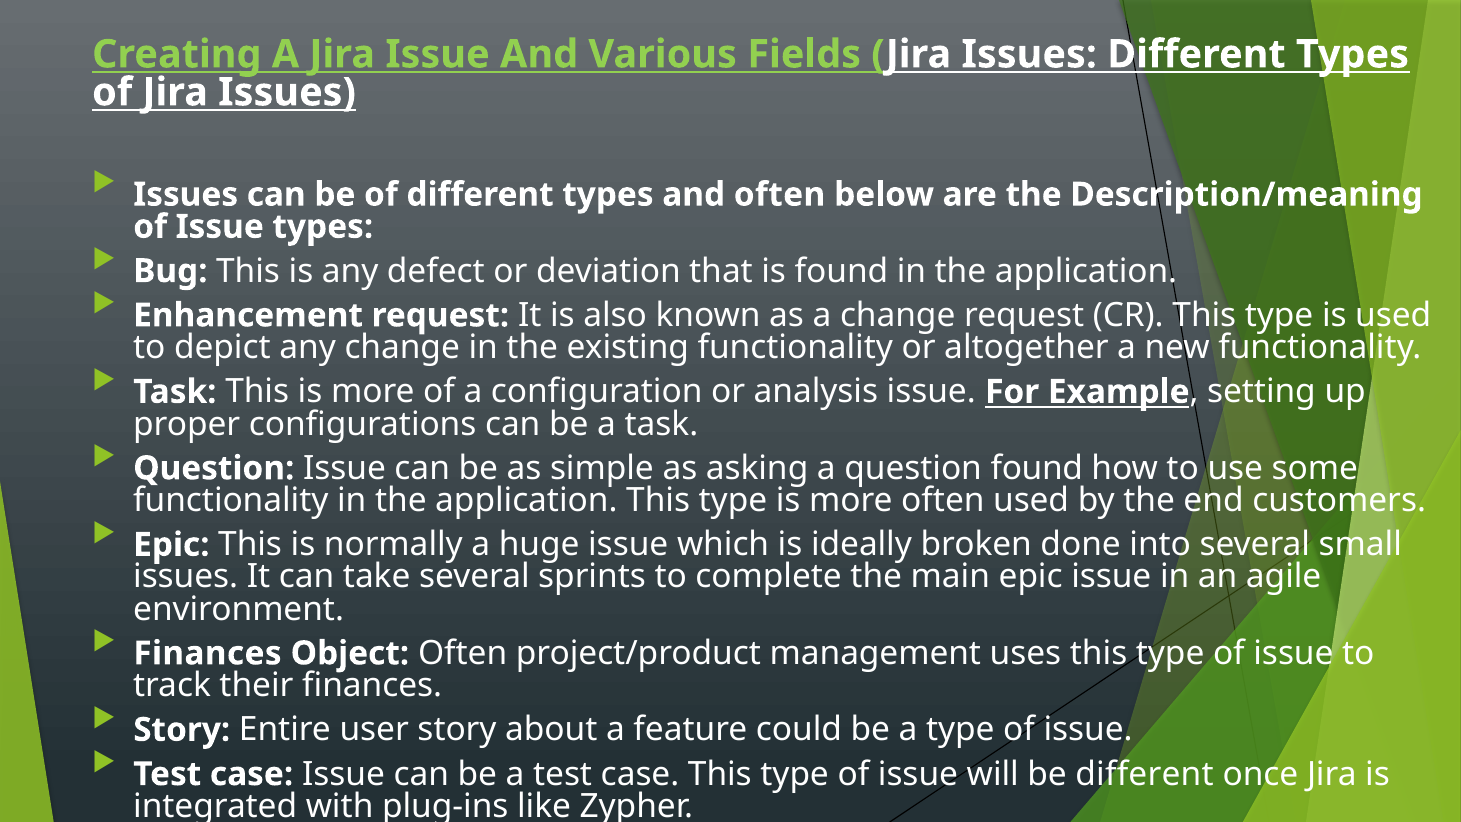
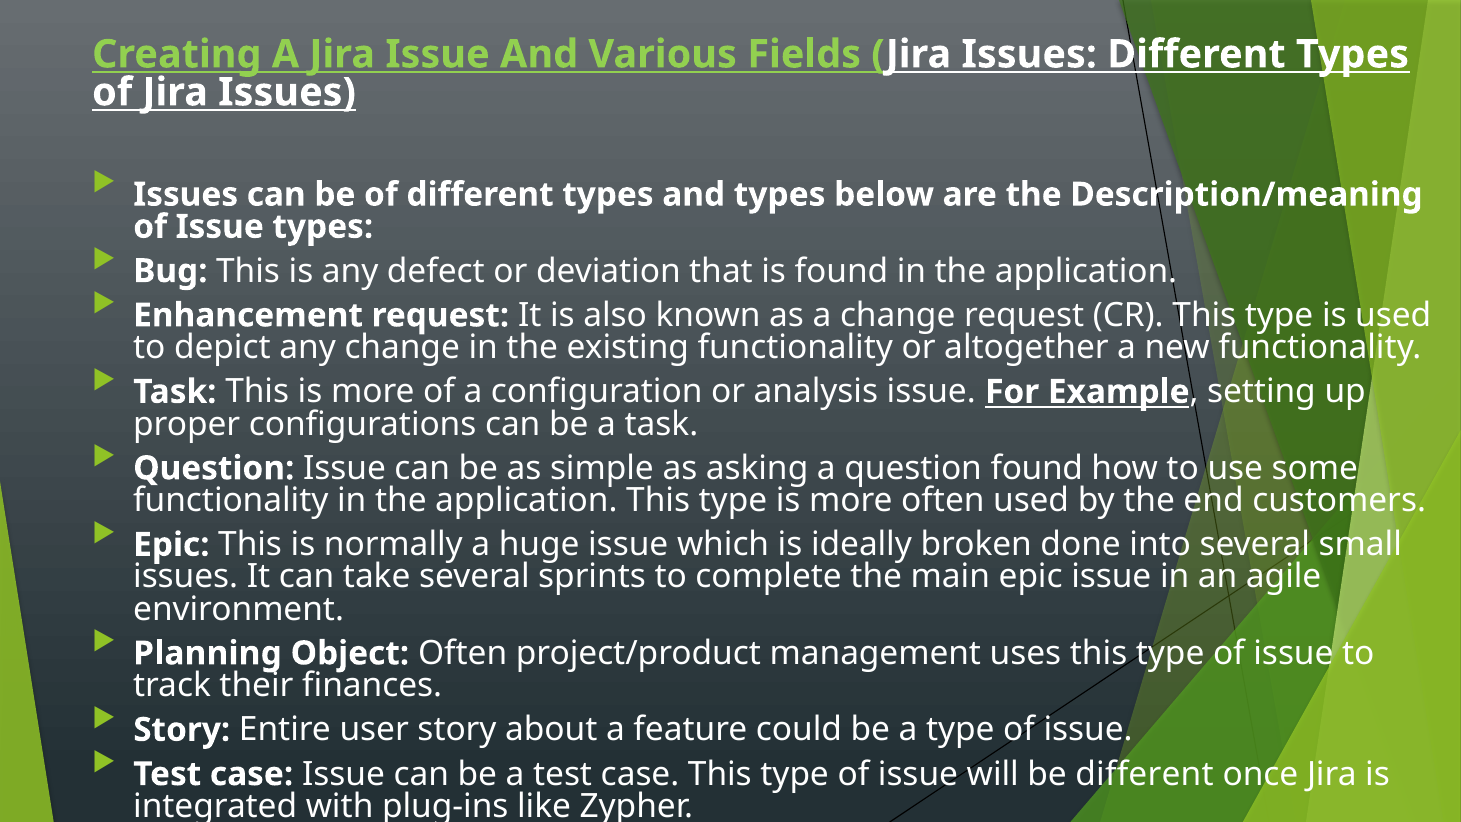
and often: often -> types (780, 195)
Finances: Finances -> Planning (208, 653)
